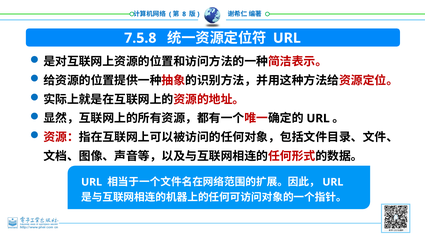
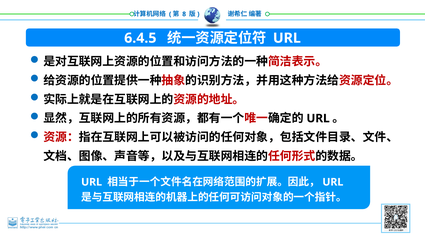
7.5.8: 7.5.8 -> 6.4.5 (140, 38)
